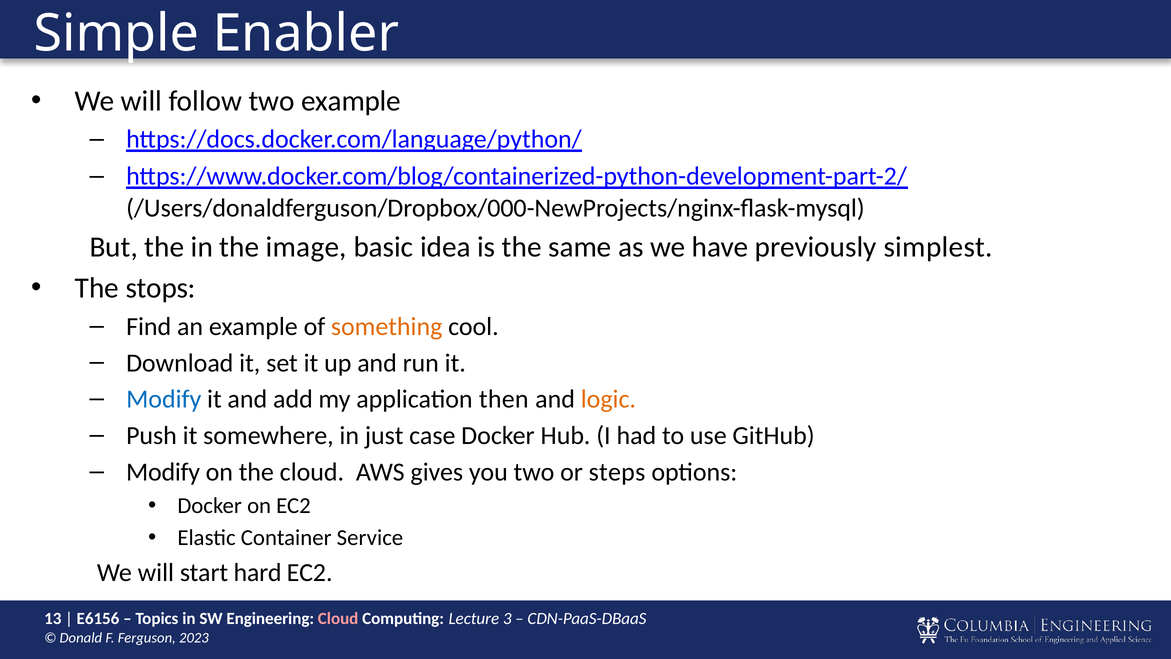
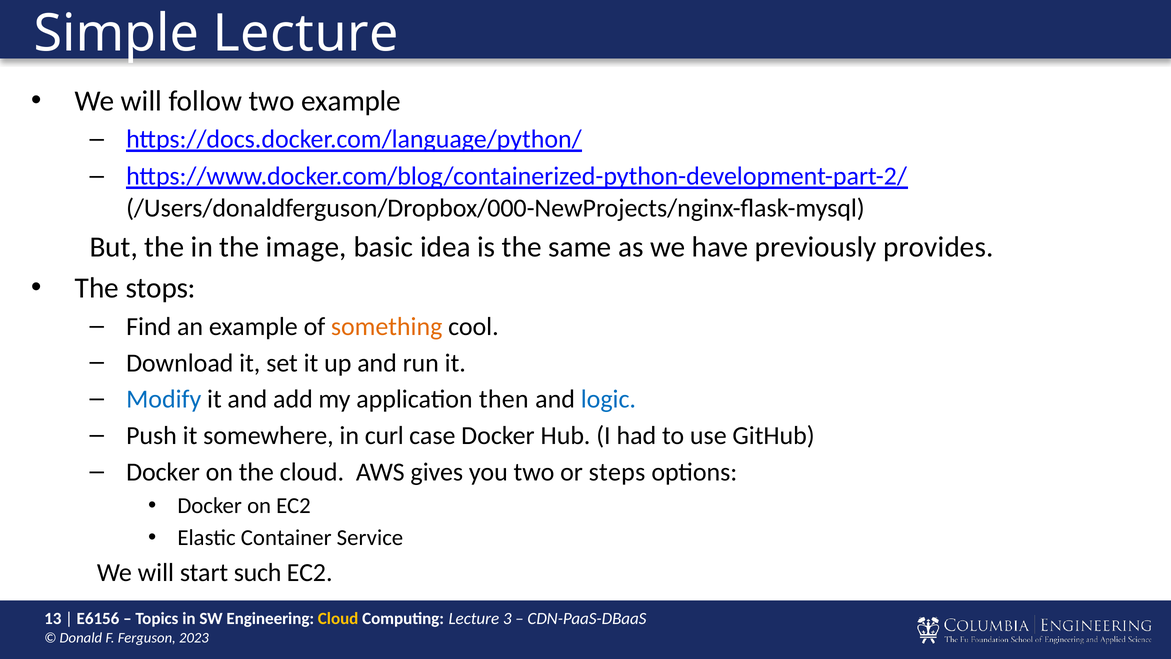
Simple Enabler: Enabler -> Lecture (306, 34)
simplest: simplest -> provides (938, 247)
logic colour: orange -> blue (608, 399)
just: just -> curl (384, 436)
Modify: Modify -> Docker (163, 472)
hard: hard -> such (258, 572)
Cloud colour: pink -> yellow (338, 619)
